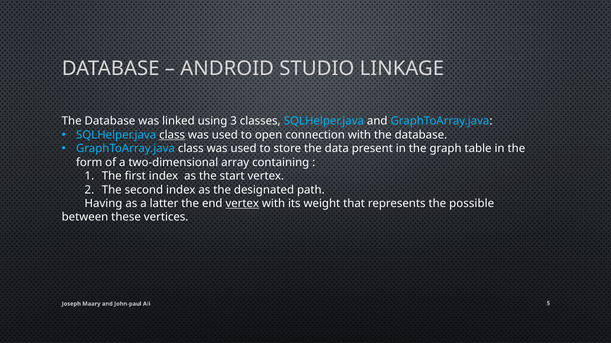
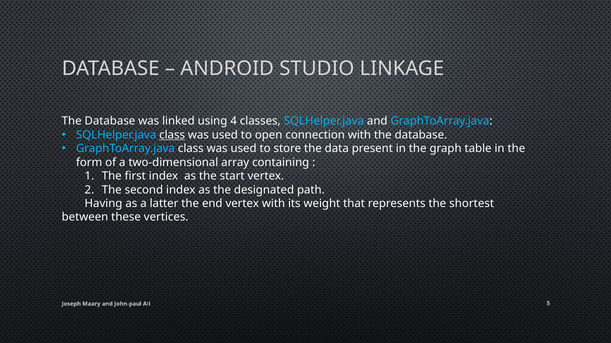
3: 3 -> 4 (234, 121)
vertex underline: present -> none (242, 204)
possible: possible -> shortest (472, 204)
